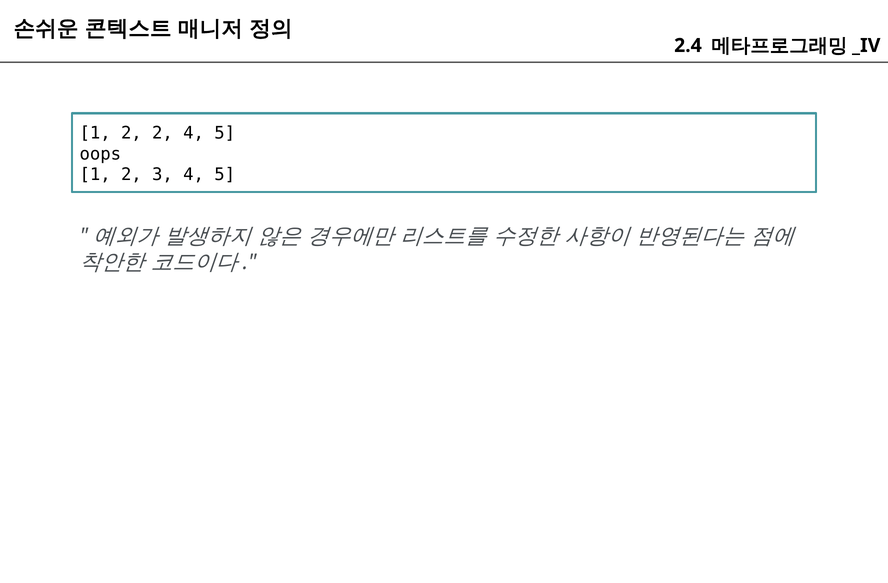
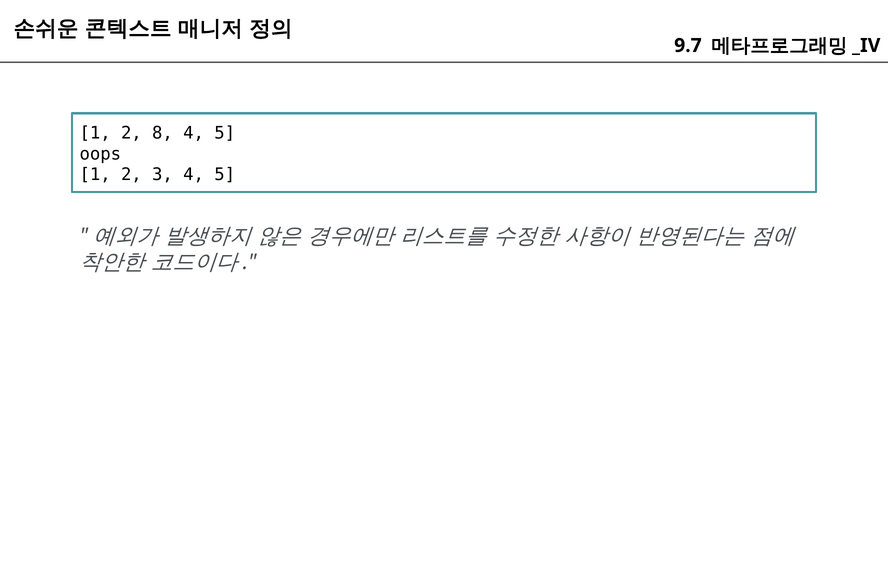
2.4: 2.4 -> 9.7 (688, 46)
2 2: 2 -> 8 (163, 133)
